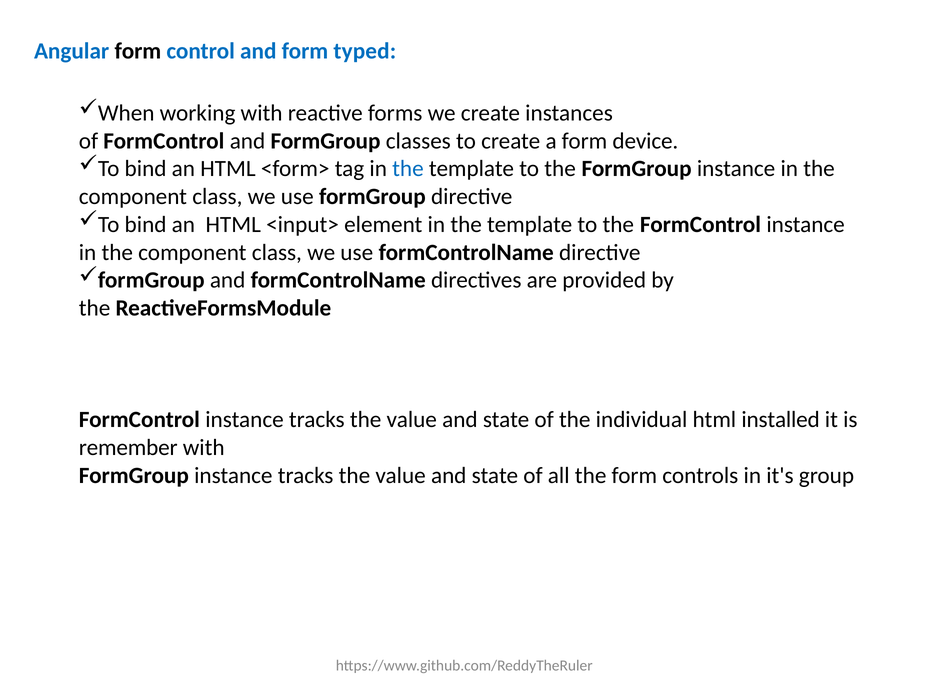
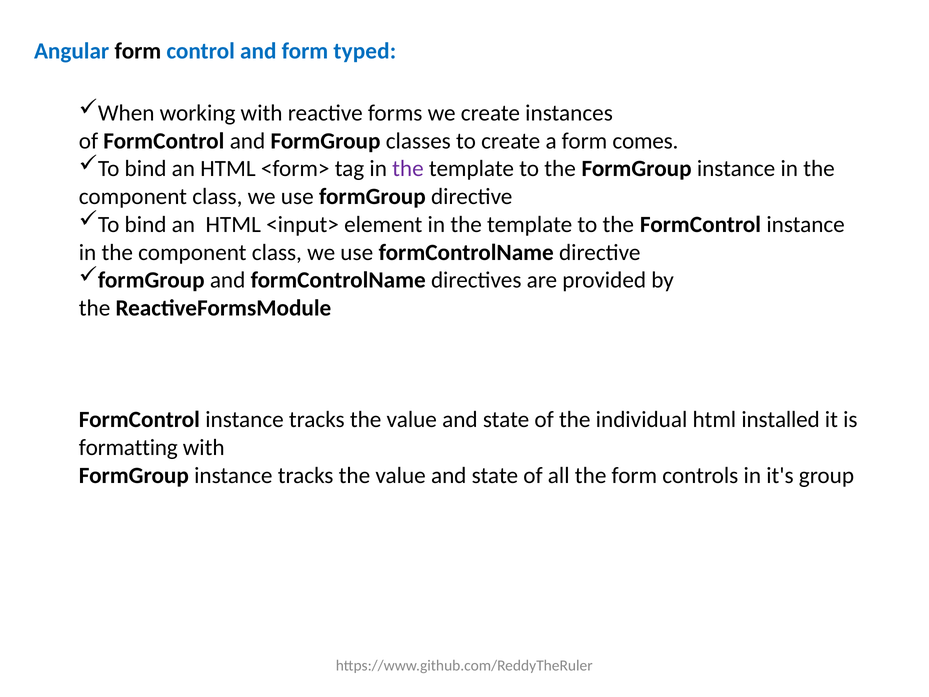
device: device -> comes (645, 141)
the colour: blue -> purple (408, 169)
remember: remember -> formatting (128, 447)
